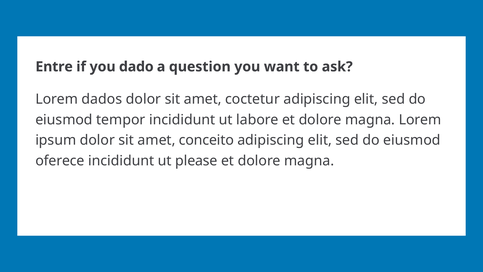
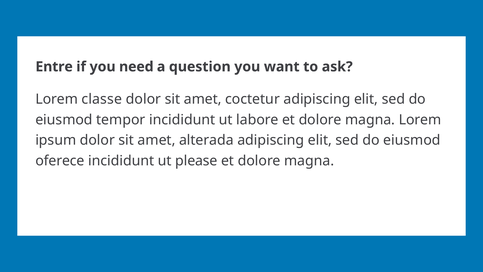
dado: dado -> need (136, 67)
dados: dados -> classe (102, 99)
conceito: conceito -> alterada (206, 140)
